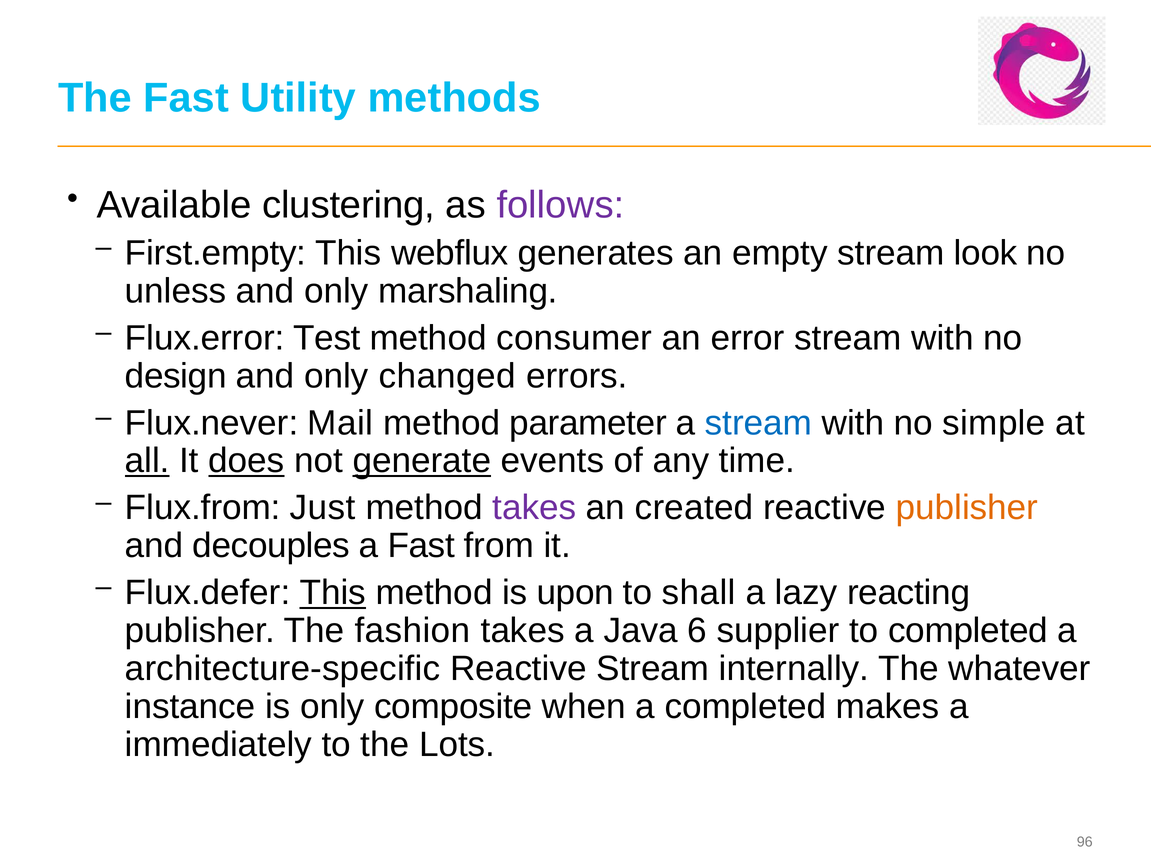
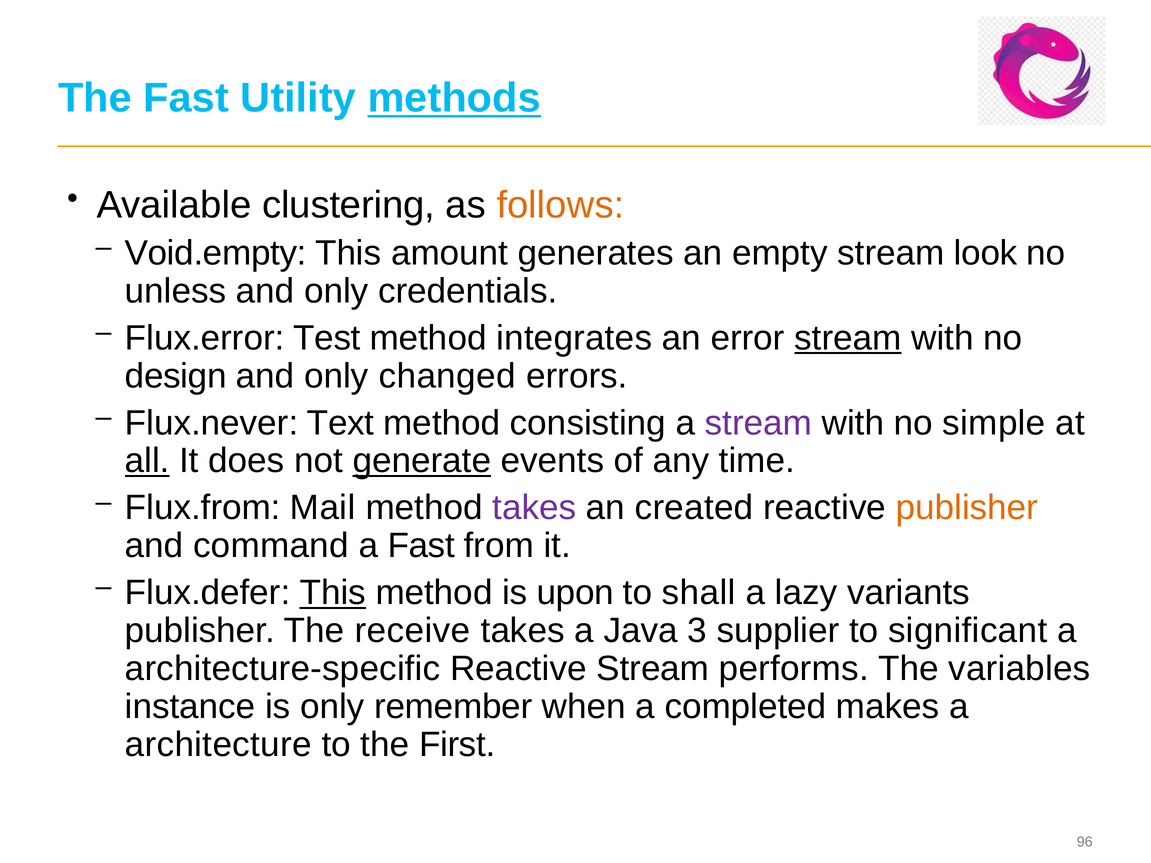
methods underline: none -> present (454, 98)
follows colour: purple -> orange (560, 205)
First.empty: First.empty -> Void.empty (216, 253)
webflux: webflux -> amount (450, 253)
marshaling: marshaling -> credentials (468, 291)
consumer: consumer -> integrates (574, 338)
stream underline: none -> present (848, 338)
Mail: Mail -> Text (341, 423)
parameter: parameter -> consisting (588, 423)
stream colour: blue -> purple (758, 423)
does underline: present -> none (246, 461)
Just: Just -> Mail (323, 508)
decouples: decouples -> command (271, 546)
reacting: reacting -> variants (908, 593)
fashion: fashion -> receive (412, 631)
6: 6 -> 3 (697, 631)
to completed: completed -> significant (968, 631)
internally: internally -> performs (794, 669)
whatever: whatever -> variables (1019, 669)
composite: composite -> remember (453, 707)
immediately: immediately -> architecture (218, 745)
Lots: Lots -> First (457, 745)
